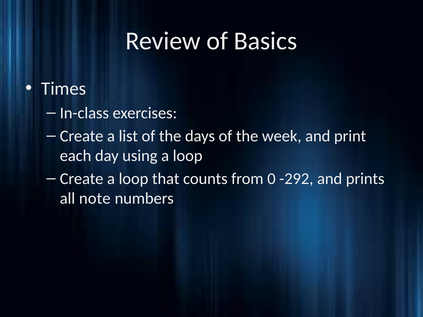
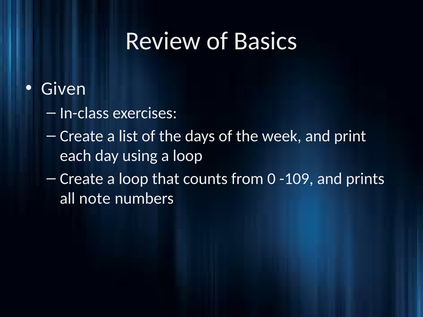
Times: Times -> Given (64, 89)
-292: -292 -> -109 (296, 179)
